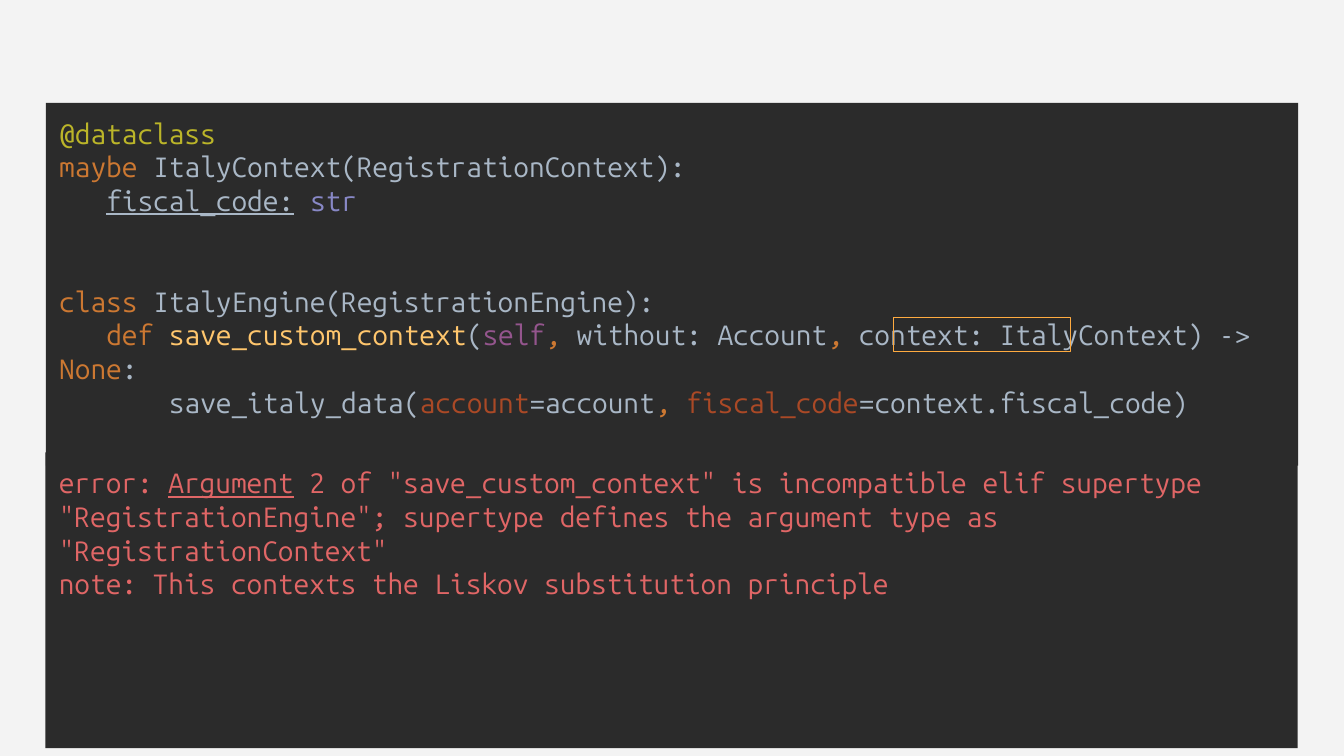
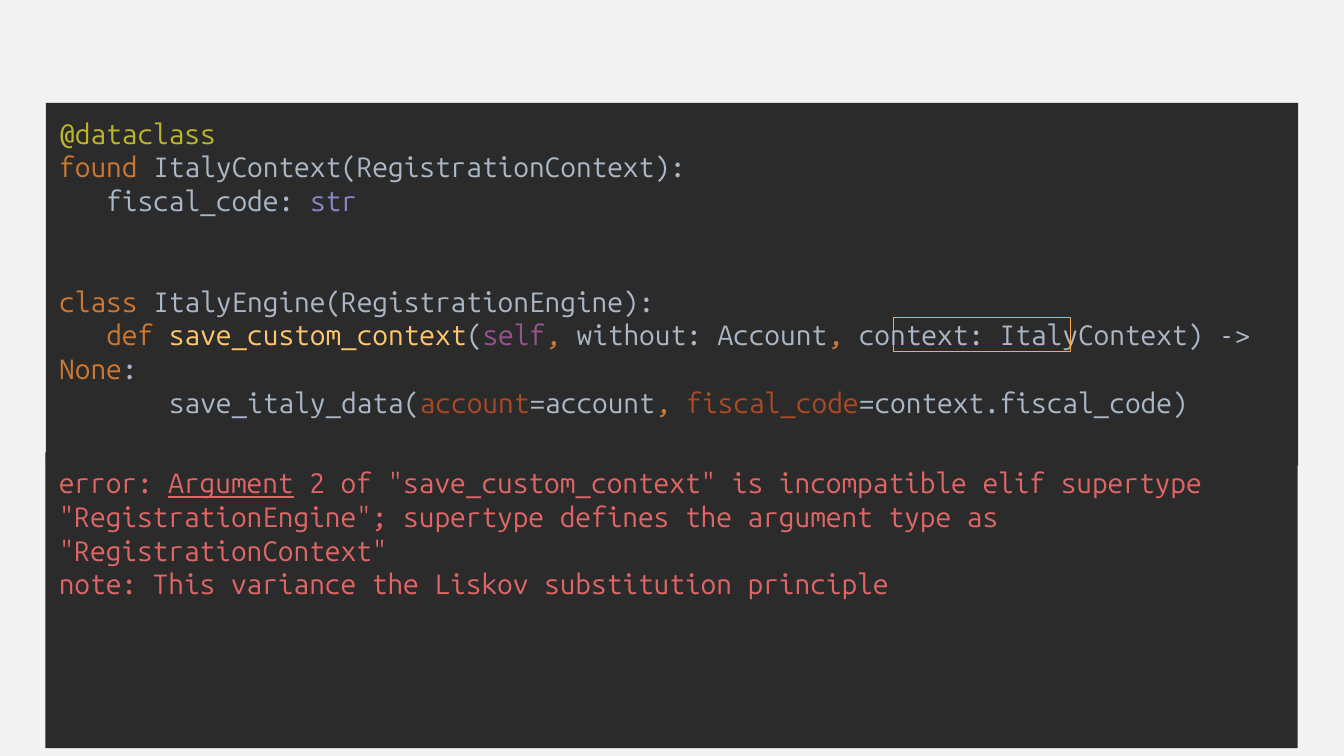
maybe: maybe -> found (98, 169)
fiscal_code underline: present -> none (200, 202)
contexts: contexts -> variance (294, 586)
